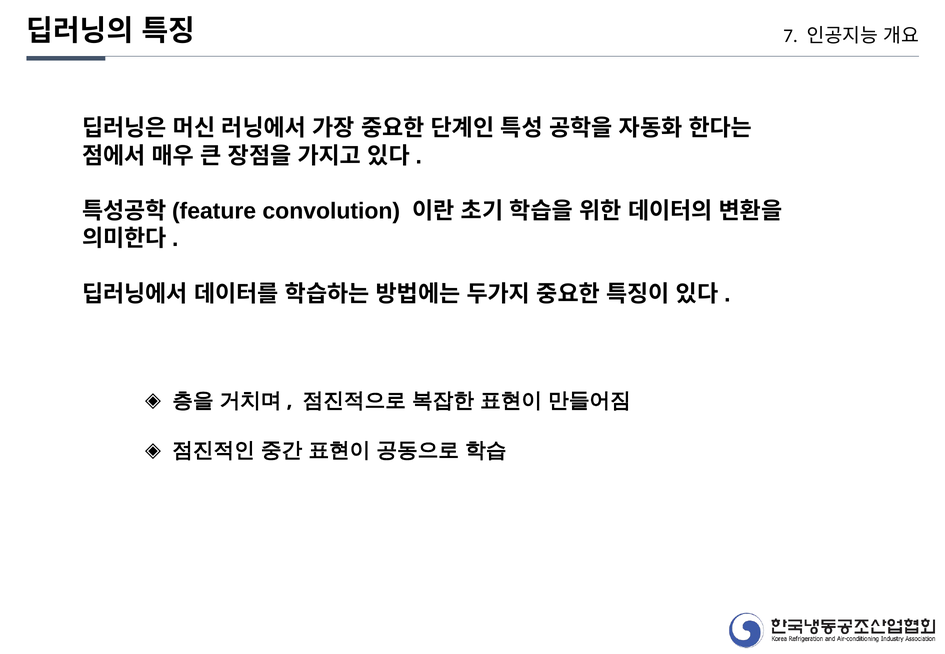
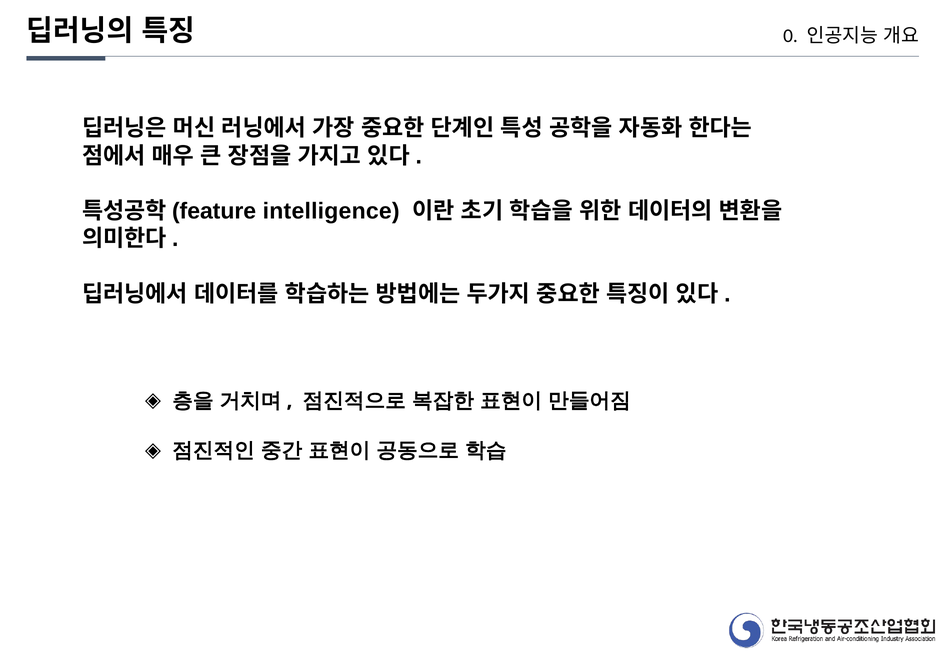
7: 7 -> 0 (790, 36)
convolution: convolution -> intelligence (331, 211)
